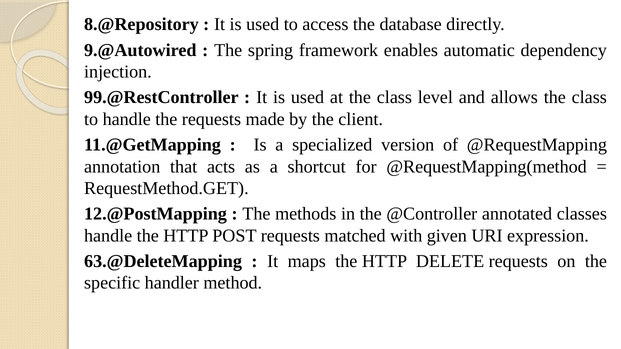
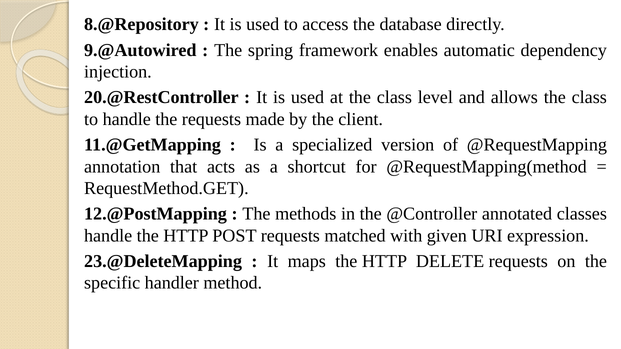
99.@RestController: 99.@RestController -> 20.@RestController (161, 98)
63.@DeleteMapping: 63.@DeleteMapping -> 23.@DeleteMapping (163, 261)
